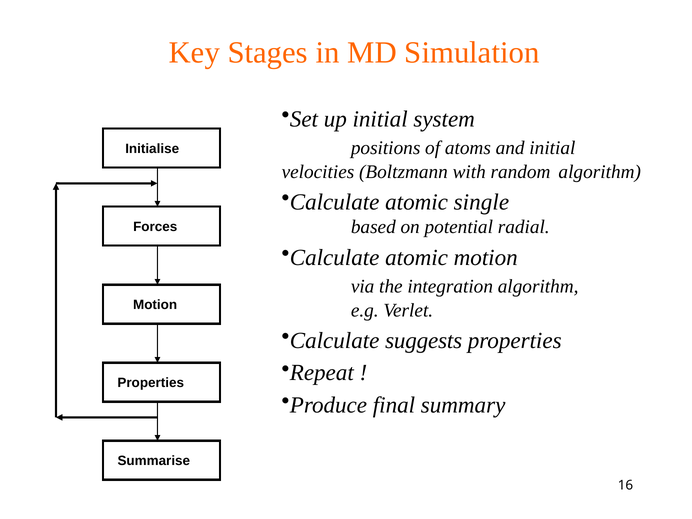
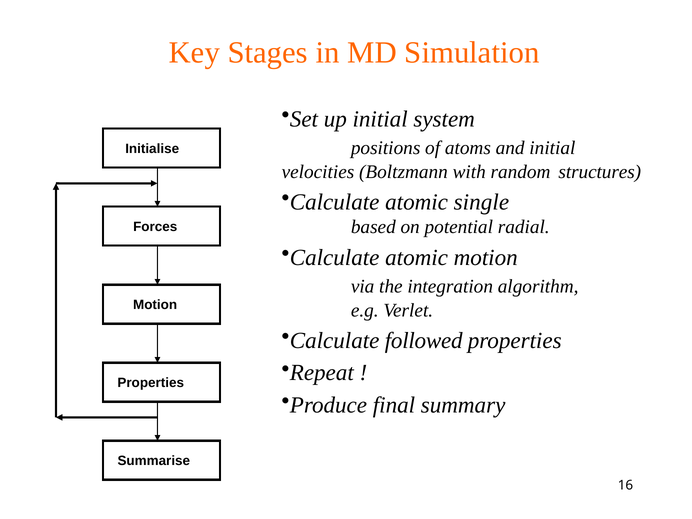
random algorithm: algorithm -> structures (600, 172)
suggests: suggests -> followed (424, 340)
